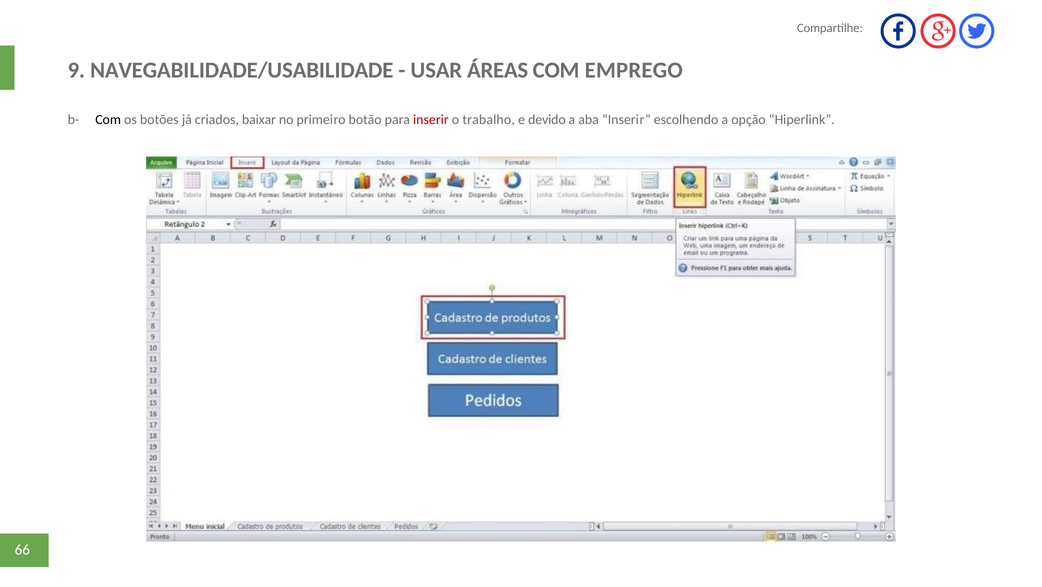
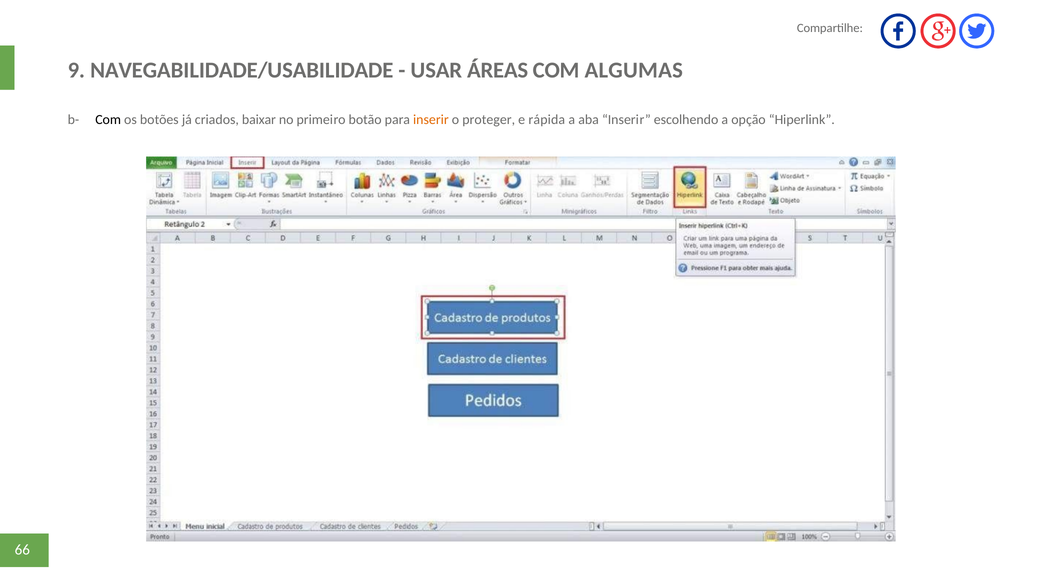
EMPREGO: EMPREGO -> ALGUMAS (634, 70)
inserir colour: red -> orange (431, 120)
trabalho: trabalho -> proteger (489, 120)
devido: devido -> rápida (547, 120)
